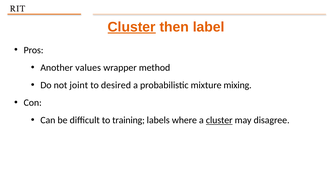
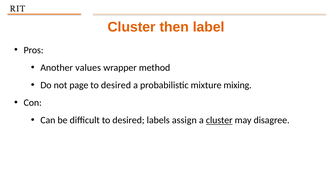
Cluster underline: present -> none (132, 27)
joint: joint -> page (79, 85)
difficult to training: training -> desired (128, 121)
where: where -> assign (184, 121)
